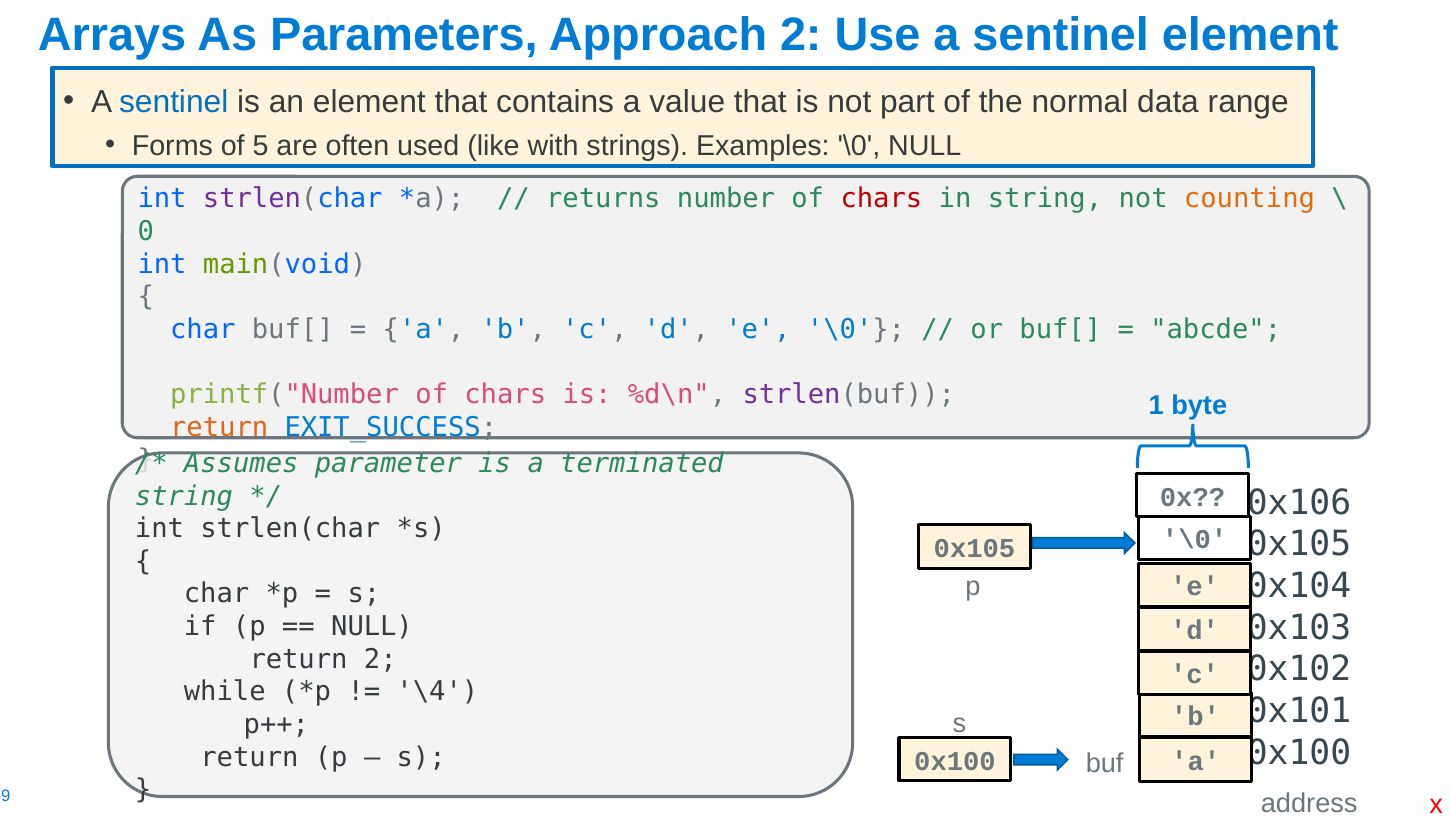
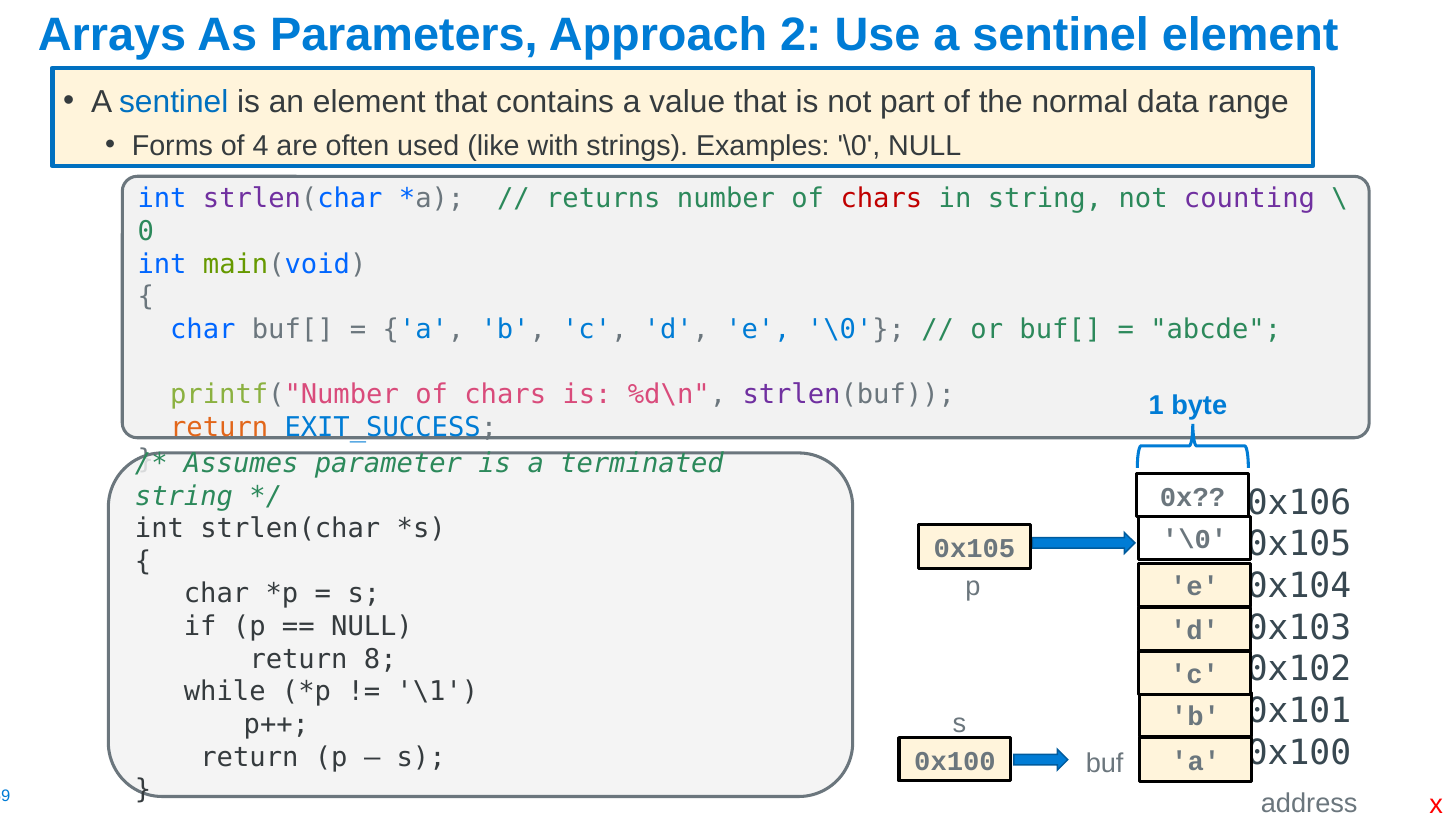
5: 5 -> 4 (261, 146)
counting colour: orange -> purple (1249, 199)
return 2: 2 -> 8 (380, 659)
\4: \4 -> \1 (437, 692)
